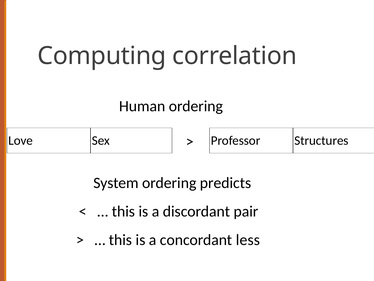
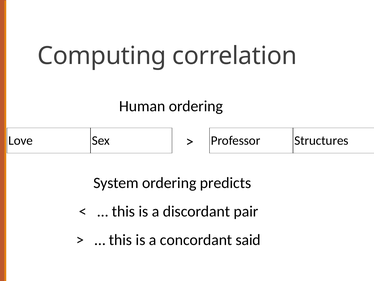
less: less -> said (248, 239)
